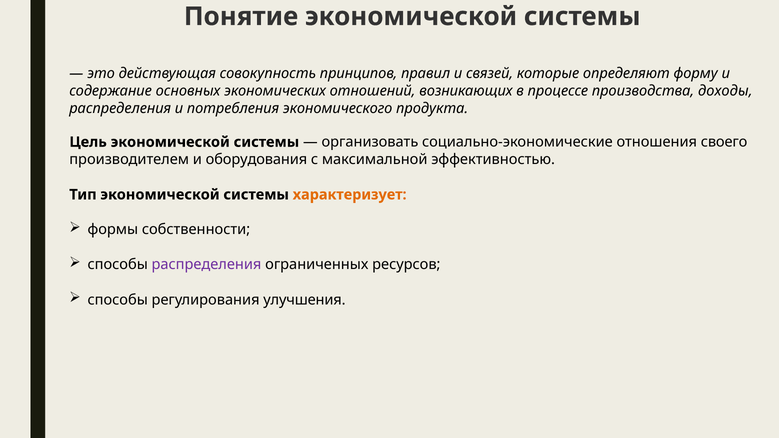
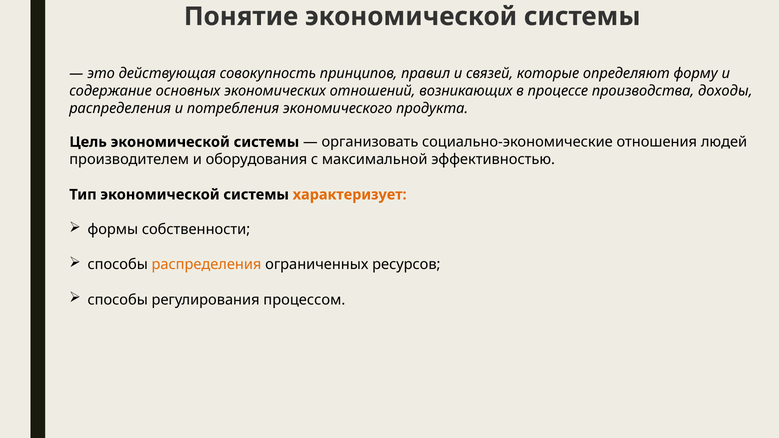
своего: своего -> людей (724, 142)
распределения colour: purple -> orange (206, 265)
улучшения: улучшения -> процессом (304, 300)
